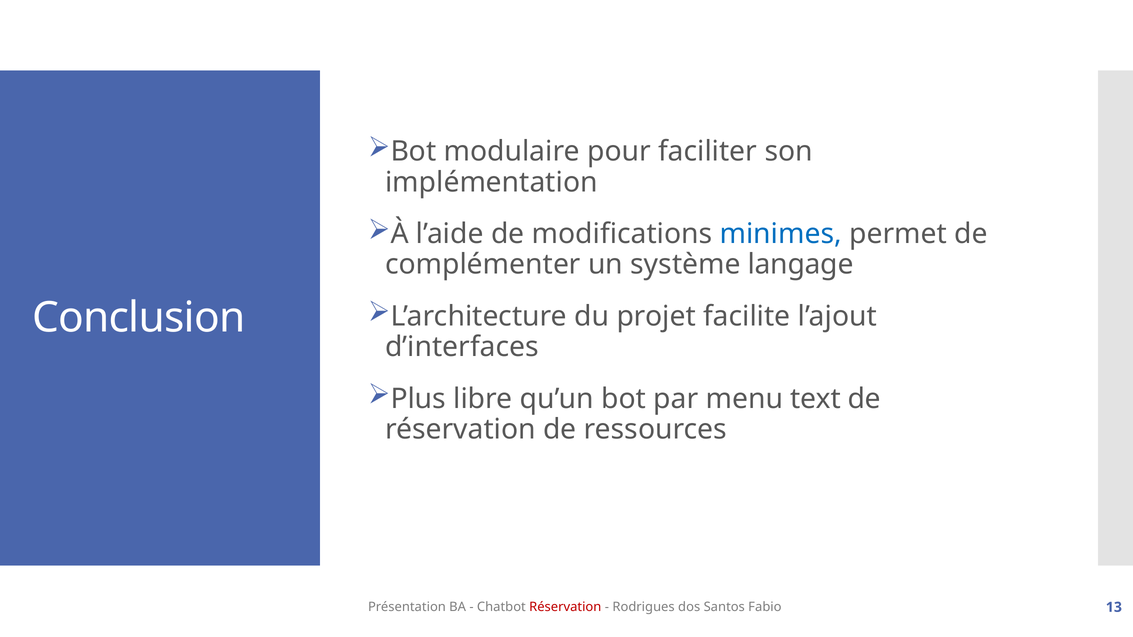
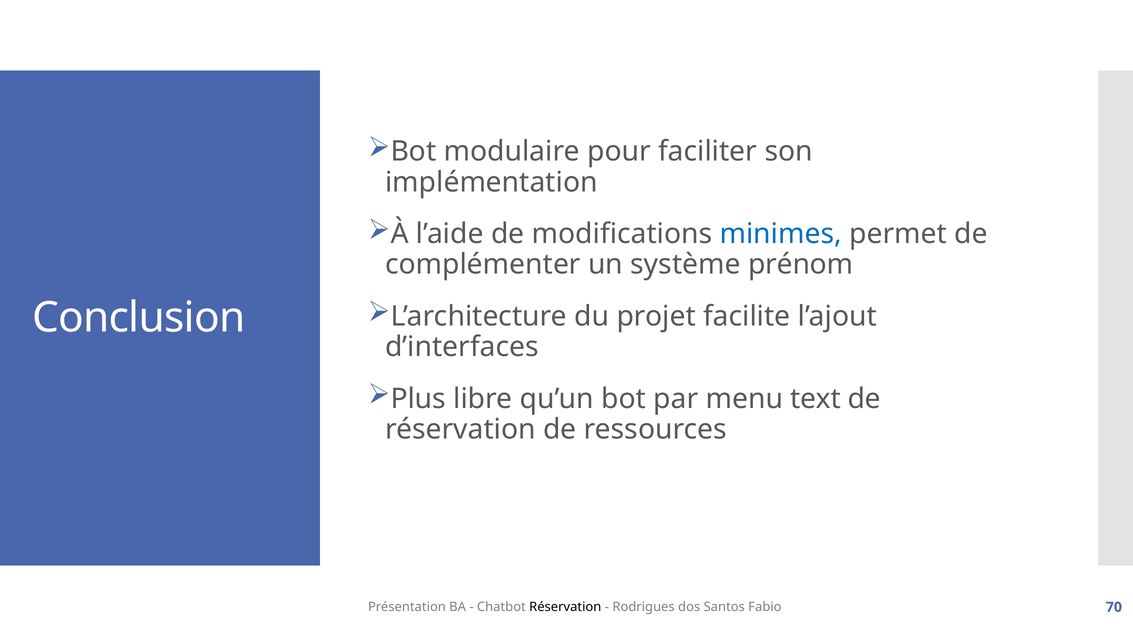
langage: langage -> prénom (801, 265)
Réservation colour: red -> black (565, 607)
13: 13 -> 70 (1114, 607)
